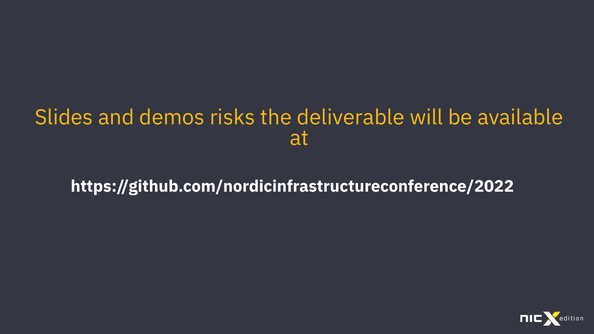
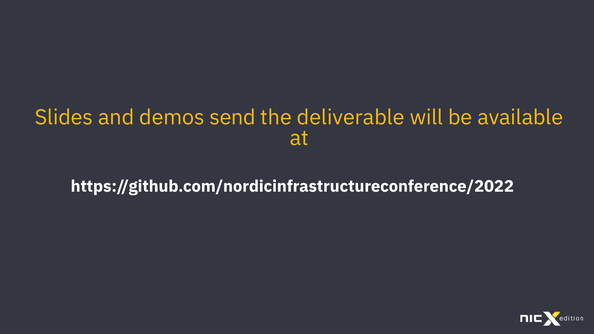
risks: risks -> send (233, 117)
